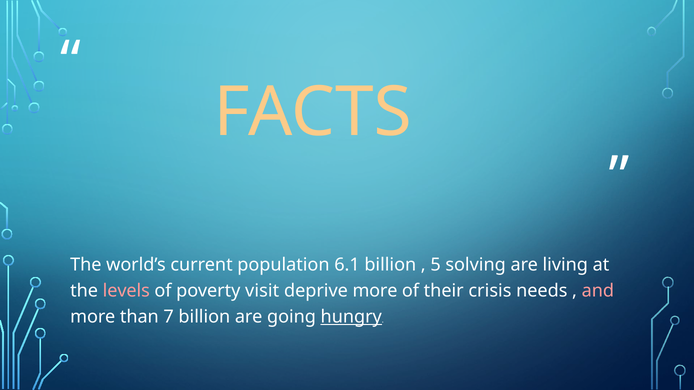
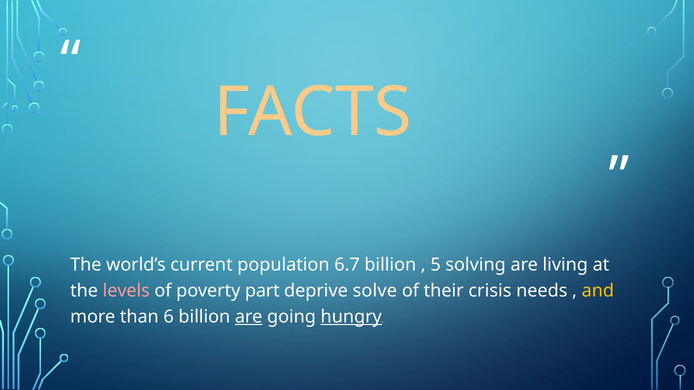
6.1: 6.1 -> 6.7 (347, 265)
visit: visit -> part (262, 291)
deprive more: more -> solve (375, 291)
and colour: pink -> yellow (598, 291)
7: 7 -> 6 (169, 317)
are underline: none -> present (249, 317)
